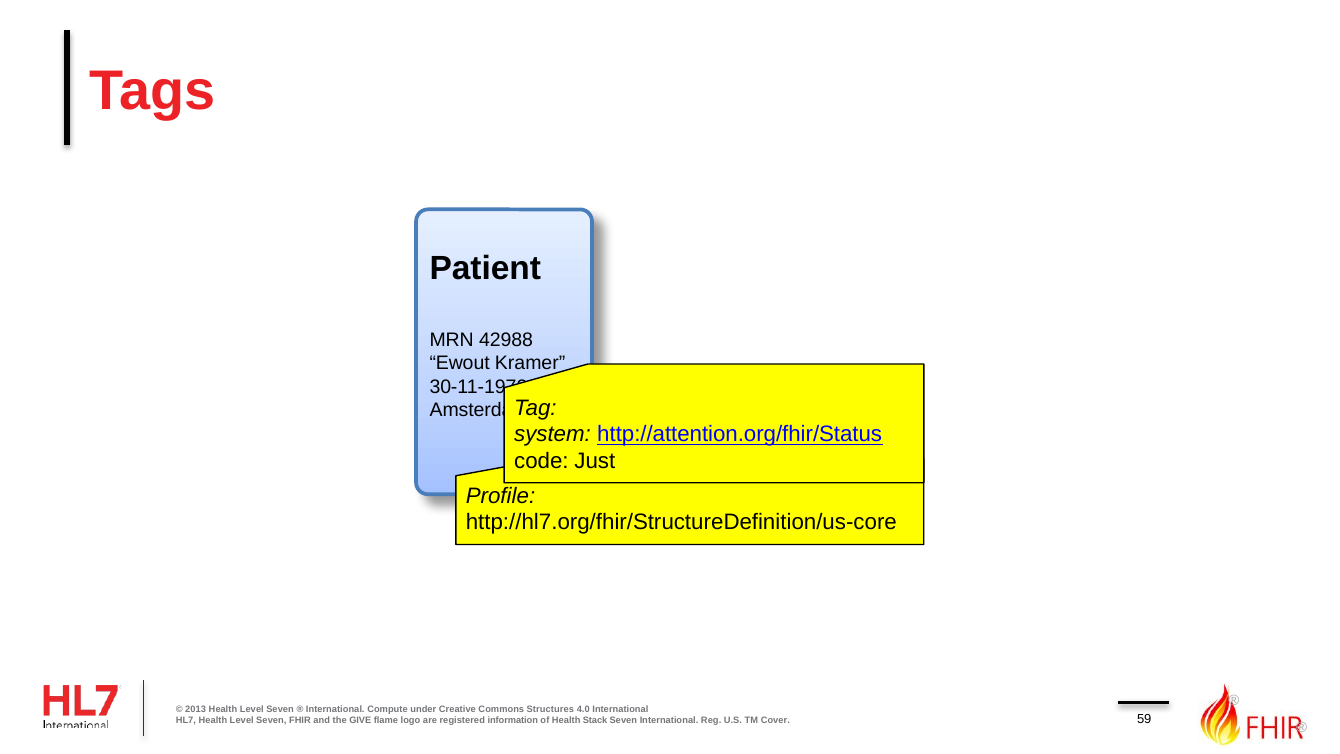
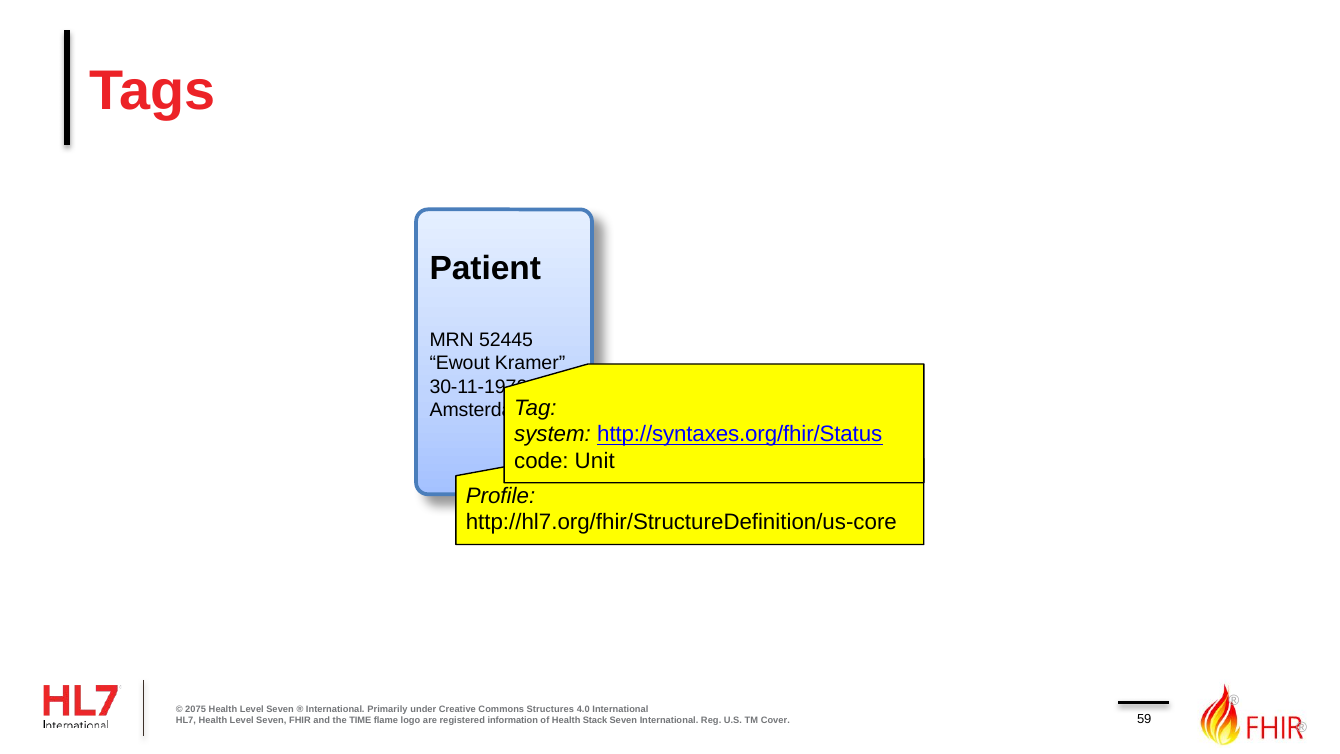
42988: 42988 -> 52445 (506, 340)
http://attention.org/fhir/Status: http://attention.org/fhir/Status -> http://syntaxes.org/fhir/Status (740, 434)
Just: Just -> Unit (595, 461)
2013: 2013 -> 2075 (196, 710)
Compute: Compute -> Primarily (387, 710)
GIVE: GIVE -> TIME (360, 721)
